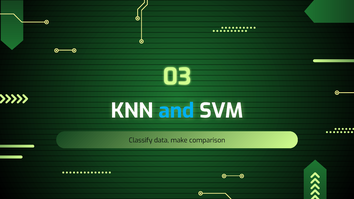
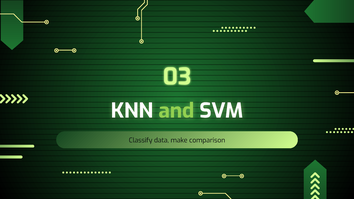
and colour: light blue -> light green (176, 111)
